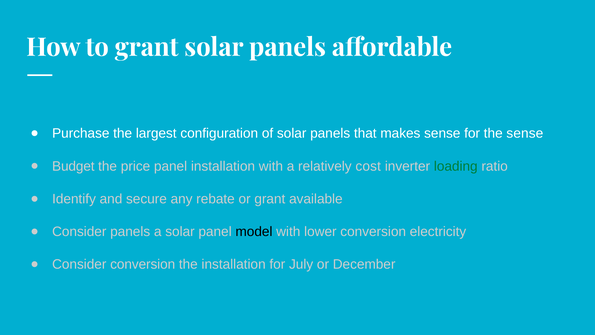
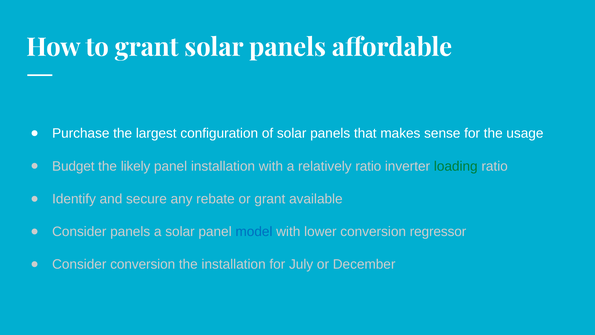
the sense: sense -> usage (525, 133)
price: price -> likely (136, 166)
relatively cost: cost -> ratio (368, 166)
model colour: black -> blue (254, 231)
electricity: electricity -> regressor (438, 231)
